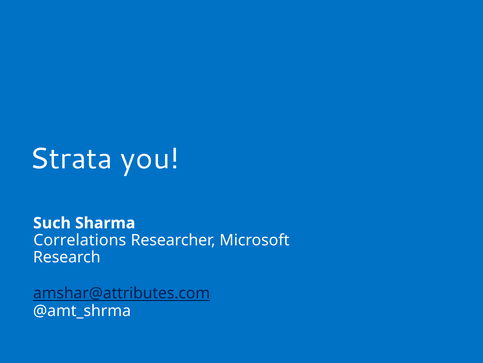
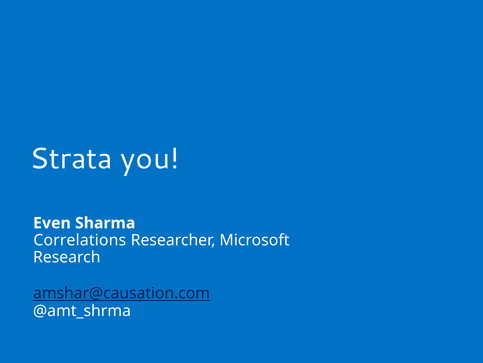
Such: Such -> Even (52, 223)
amshar@attributes.com: amshar@attributes.com -> amshar@causation.com (122, 293)
